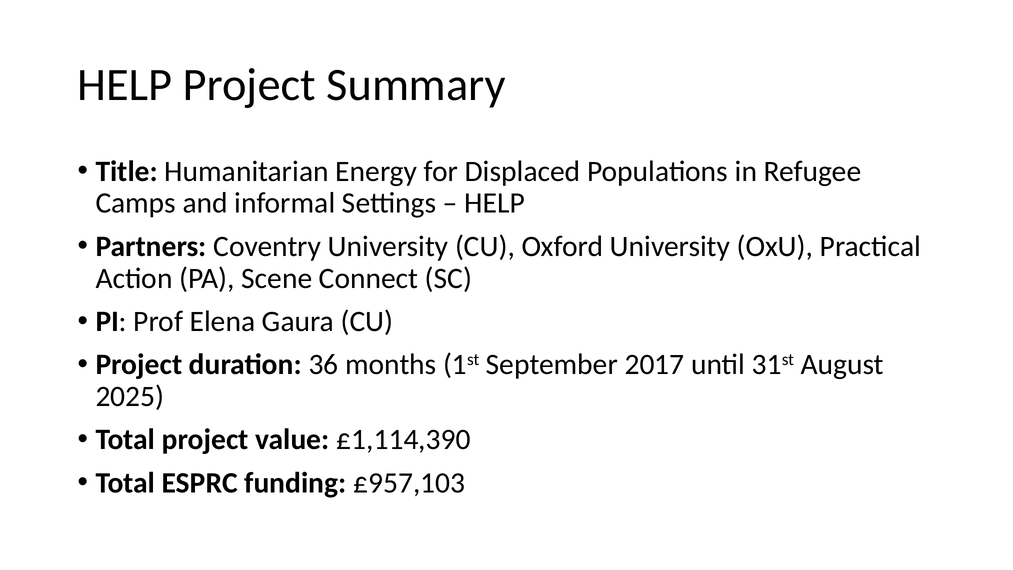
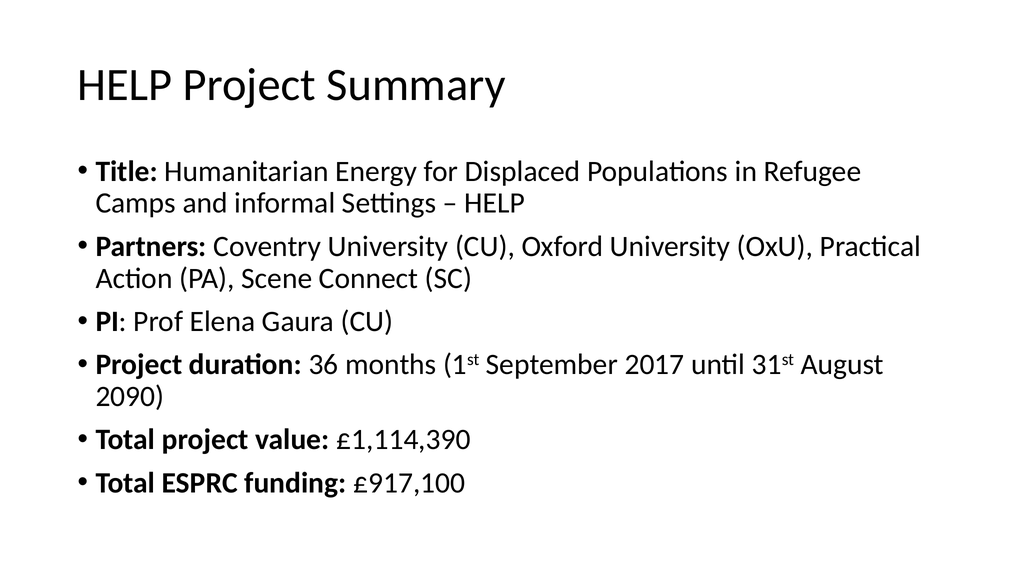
2025: 2025 -> 2090 (130, 396)
£957,103: £957,103 -> £917,100 (409, 483)
